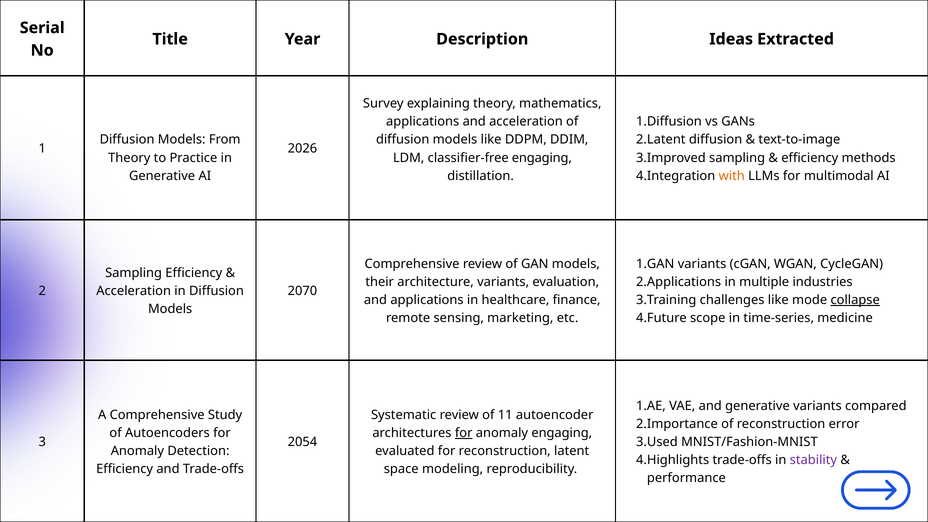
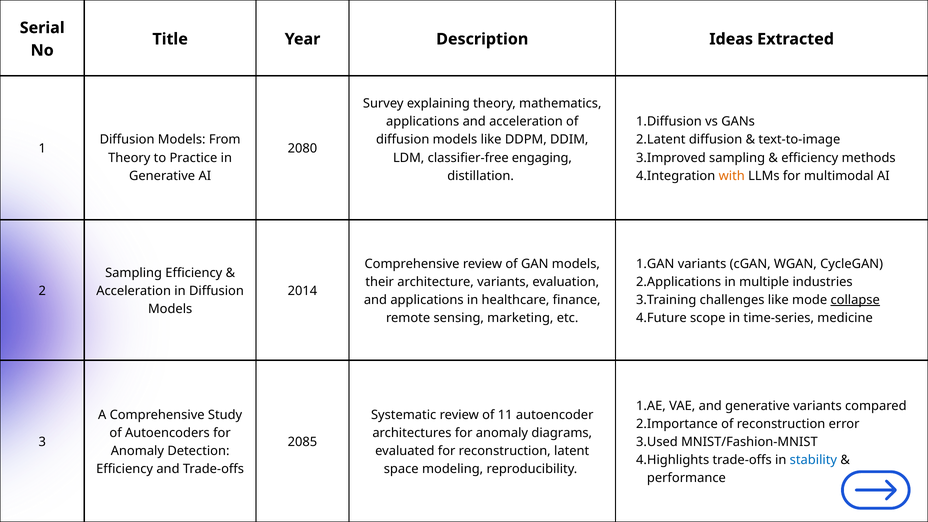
2026: 2026 -> 2080 (302, 149)
2070: 2070 -> 2014 (302, 291)
for underline: present -> none (464, 433)
anomaly engaging: engaging -> diagrams (562, 433)
2054: 2054 -> 2085 (302, 442)
stability colour: purple -> blue (813, 460)
